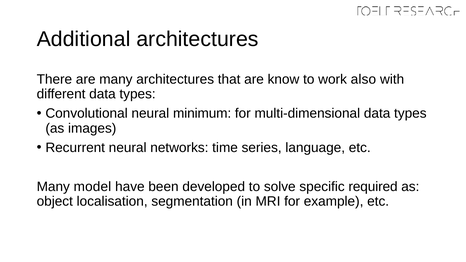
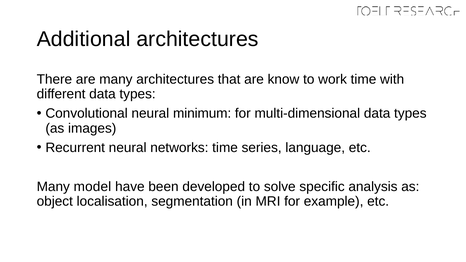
work also: also -> time (363, 79)
required: required -> analysis (373, 187)
